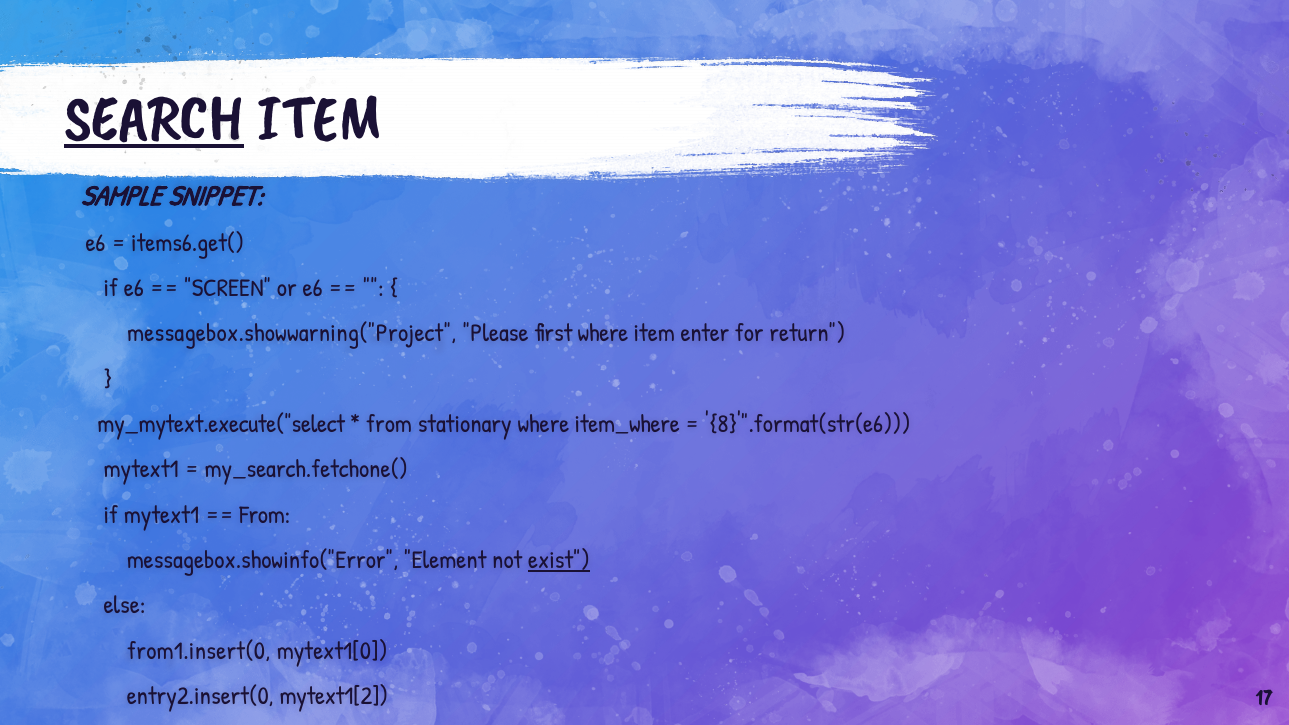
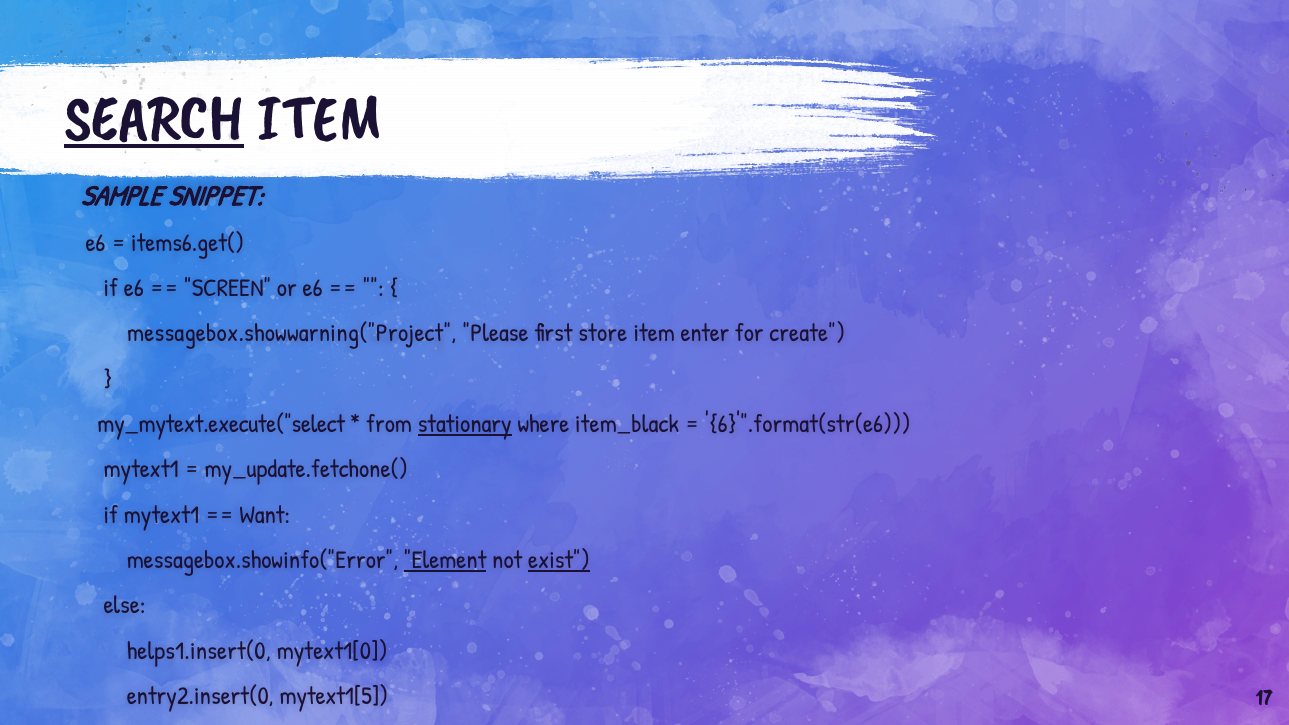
first where: where -> store (603, 334)
return: return -> create (807, 334)
stationary underline: none -> present (465, 424)
item_where: item_where -> item_black (627, 424)
8}'".format(str(e6: 8}'".format(str(e6 -> 6}'".format(str(e6 (808, 424)
my_search.fetchone(: my_search.fetchone( -> my_update.fetchone( (306, 470)
From: From -> Want (265, 515)
Element underline: none -> present (445, 560)
from1.insert(0: from1.insert(0 -> helps1.insert(0 (199, 651)
mytext1[2: mytext1[2 -> mytext1[5 (334, 696)
